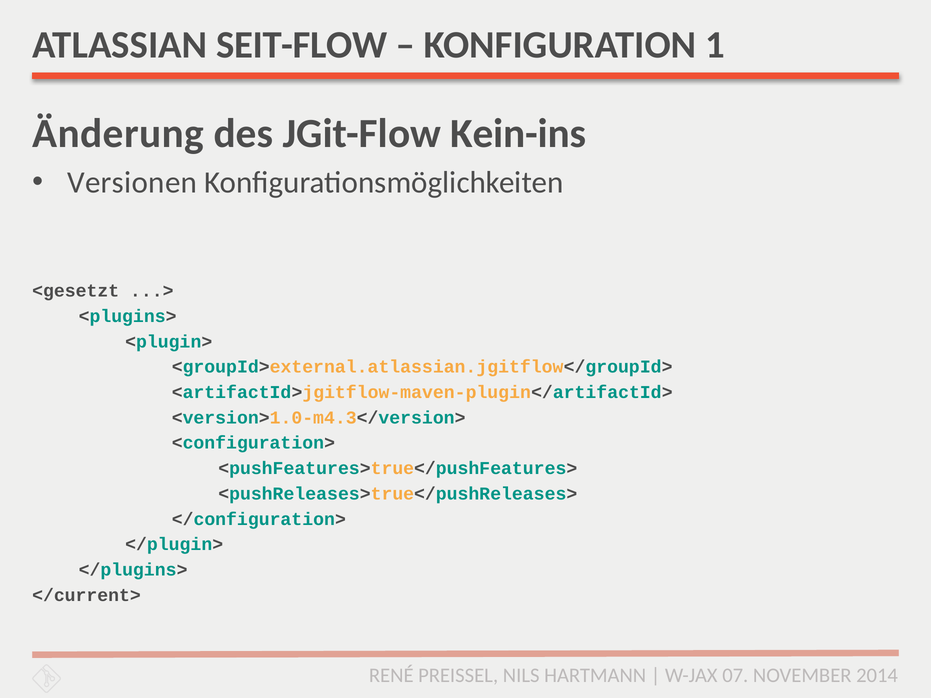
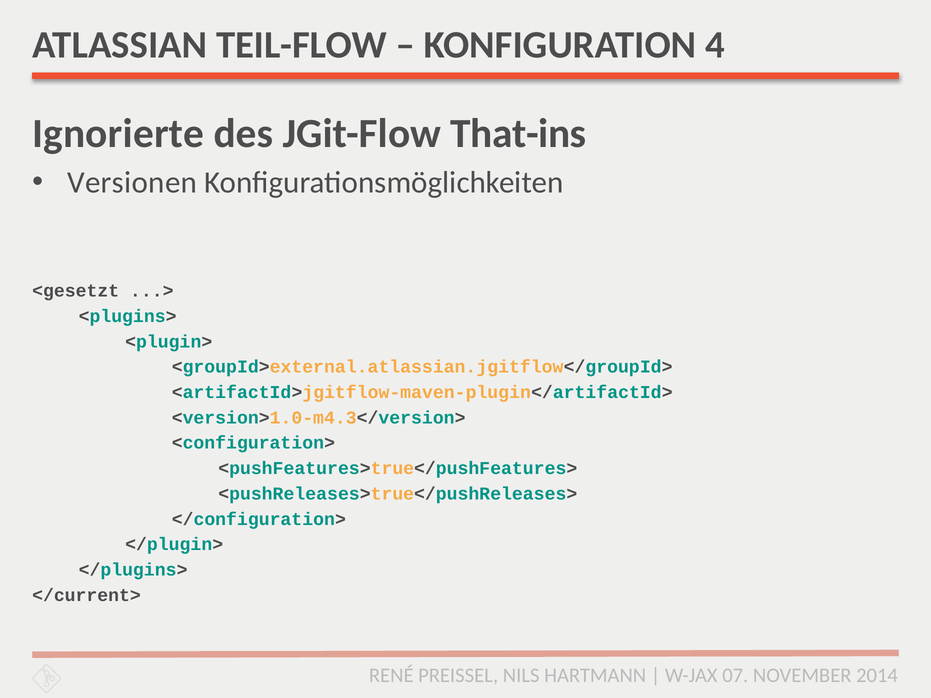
SEIT-FLOW: SEIT-FLOW -> TEIL-FLOW (302, 45)
1: 1 -> 4 (715, 45)
Änderung: Änderung -> Ignorierte (118, 134)
Kein-ins: Kein-ins -> That-ins (518, 134)
